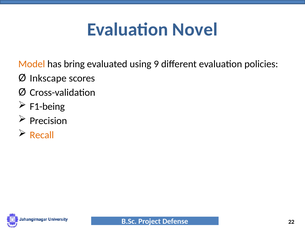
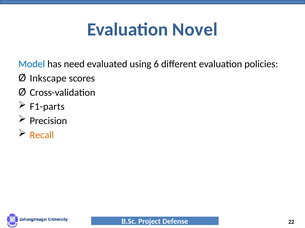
Model colour: orange -> blue (32, 64)
bring: bring -> need (74, 64)
9: 9 -> 6 (156, 64)
F1-being: F1-being -> F1-parts (47, 107)
